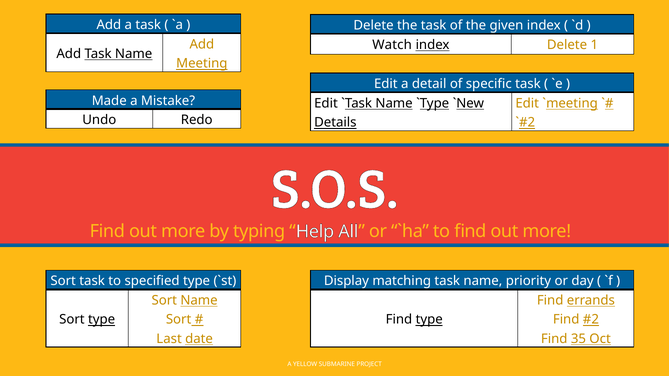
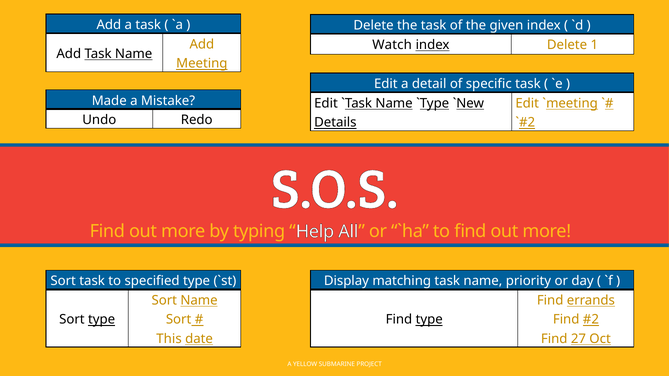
Last: Last -> This (169, 339)
35: 35 -> 27 (578, 339)
